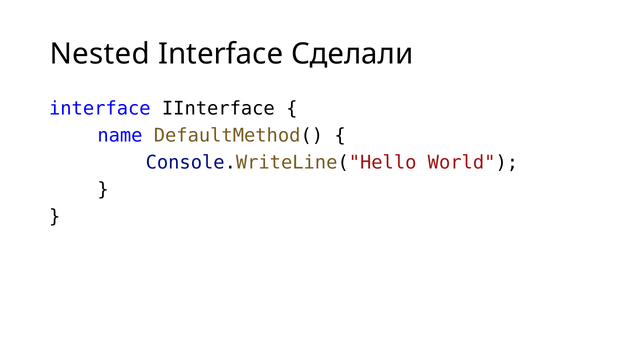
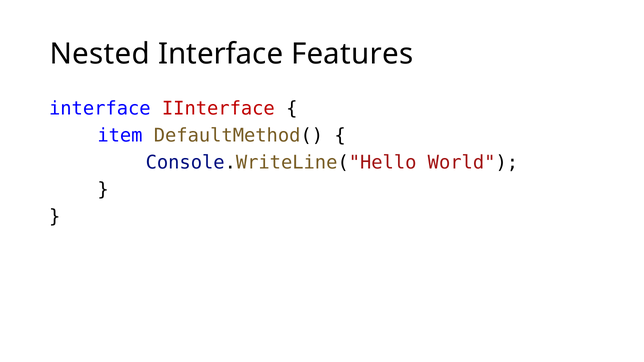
Сделали: Сделали -> Features (352, 54)
IInterface colour: black -> red (218, 109)
name: name -> item (120, 136)
